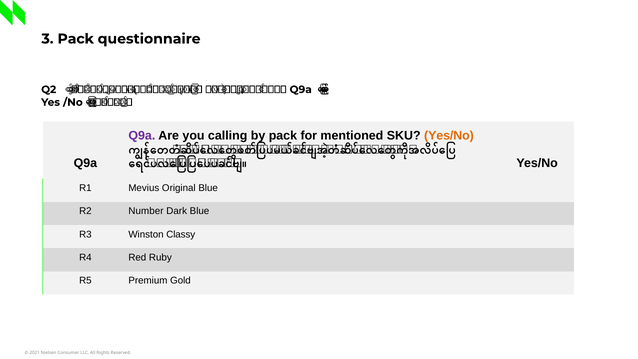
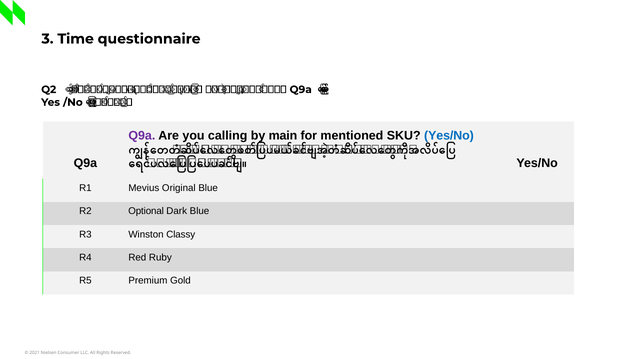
3 Pack: Pack -> Time (76, 39)
by pack: pack -> main (283, 135)
Yes/No colour: orange -> blue (449, 135)
Number: Number -> Optional (146, 211)
